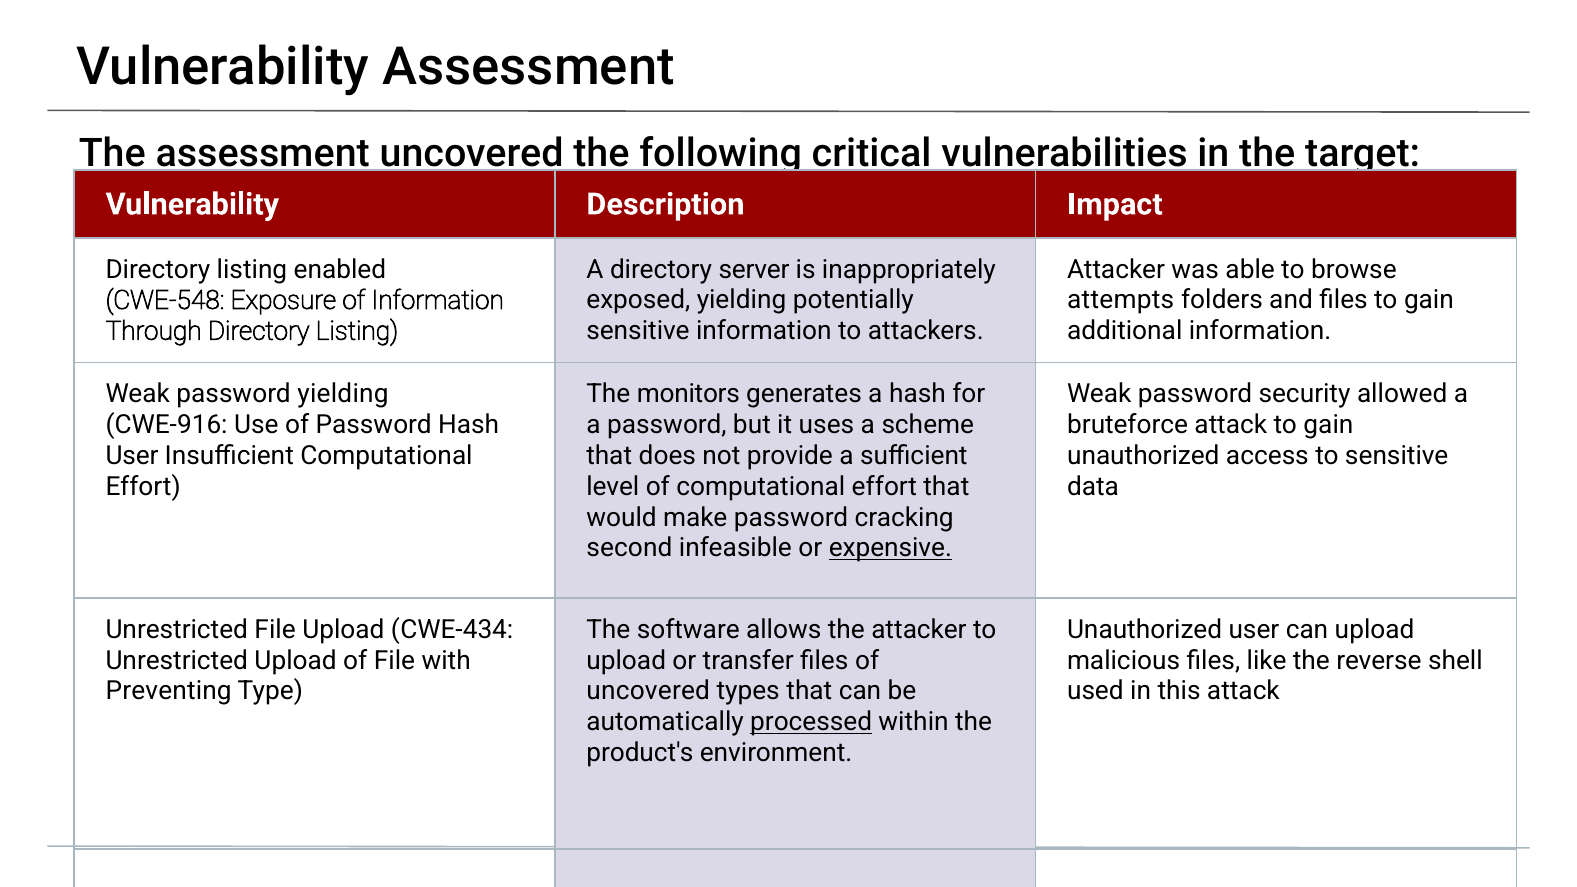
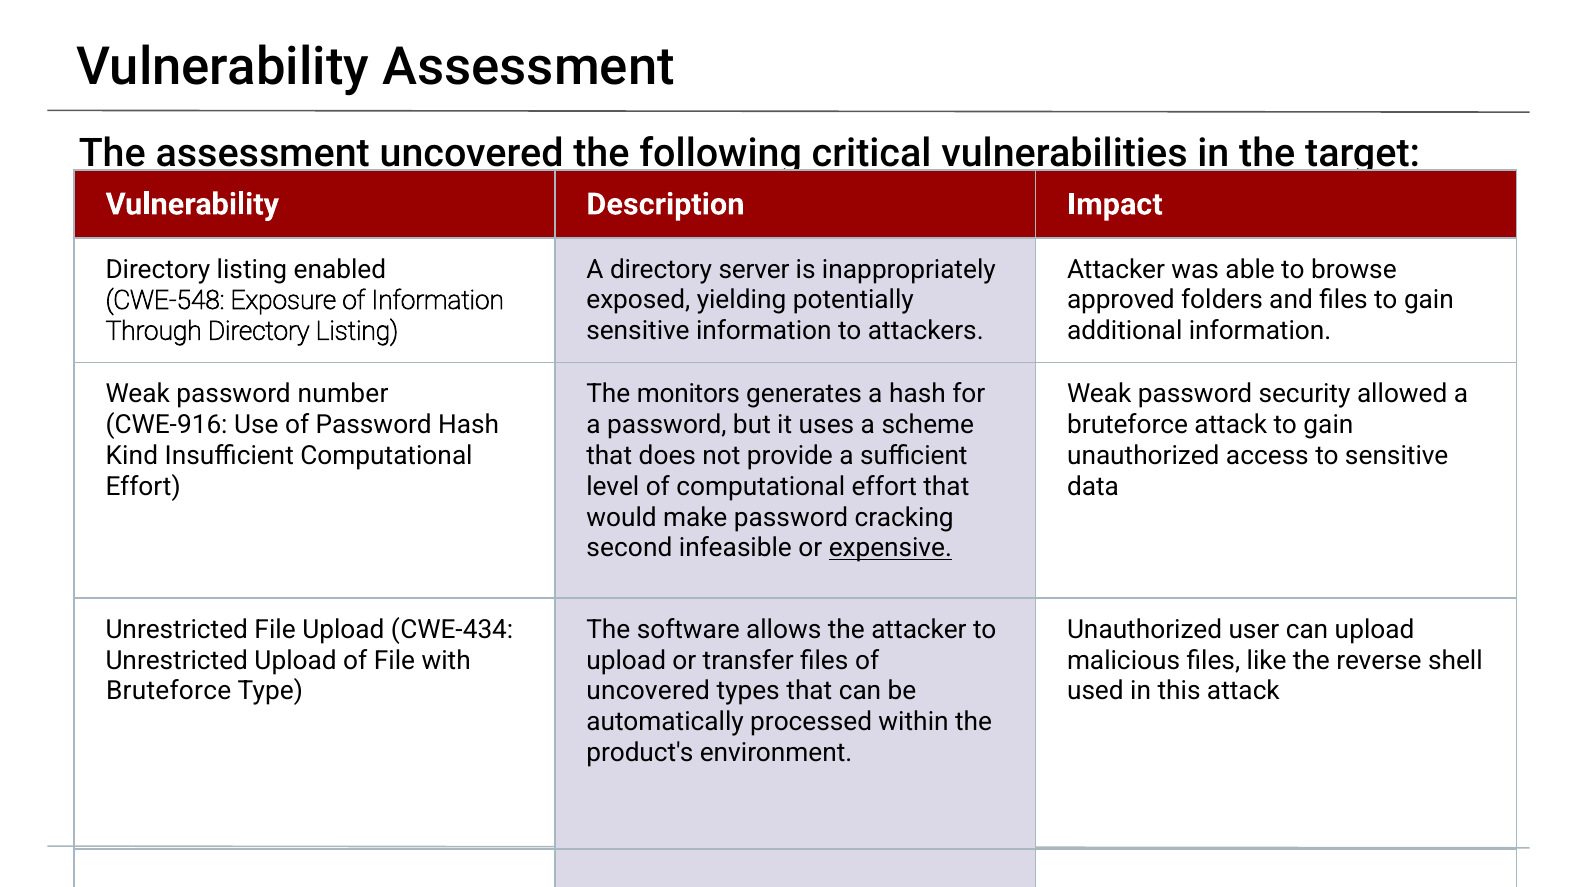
attempts: attempts -> approved (1121, 300)
password yielding: yielding -> number (343, 394)
User: User -> Kind (132, 456)
Preventing: Preventing -> Bruteforce (169, 691)
processed underline: present -> none (811, 722)
